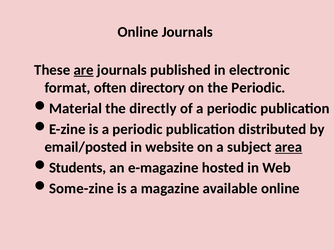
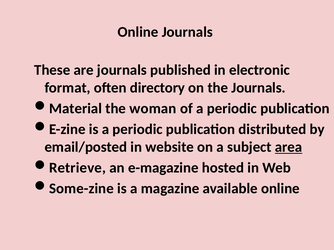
are underline: present -> none (84, 70)
the Periodic: Periodic -> Journals (258, 88)
directly: directly -> woman (153, 109)
Students: Students -> Retrieve (77, 168)
